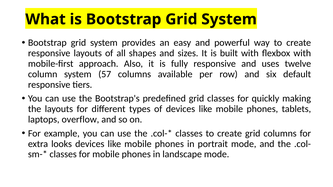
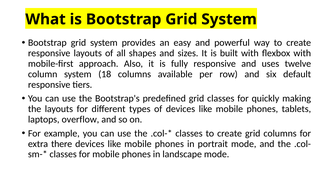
57: 57 -> 18 (105, 74)
looks: looks -> there (62, 144)
